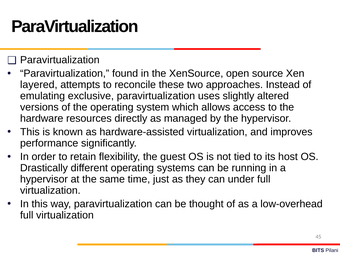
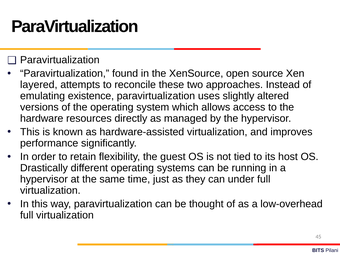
exclusive: exclusive -> existence (91, 96)
